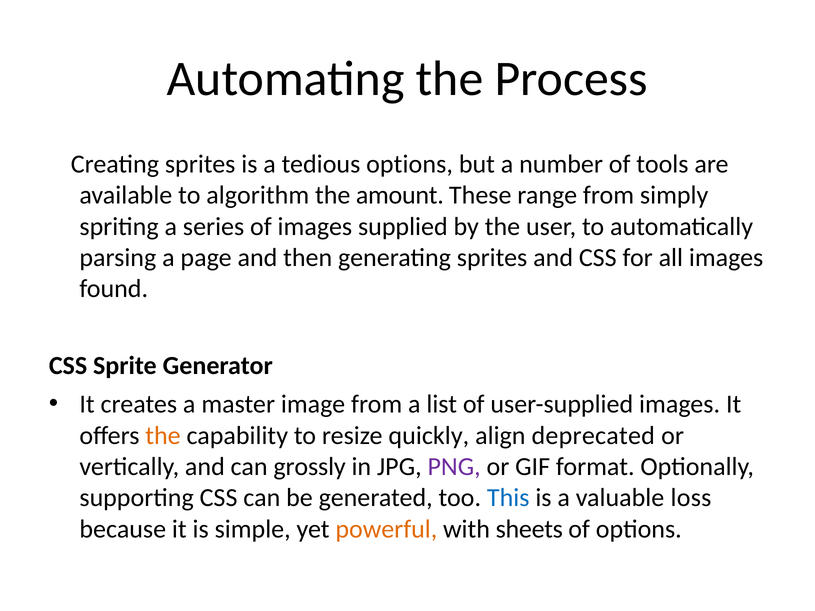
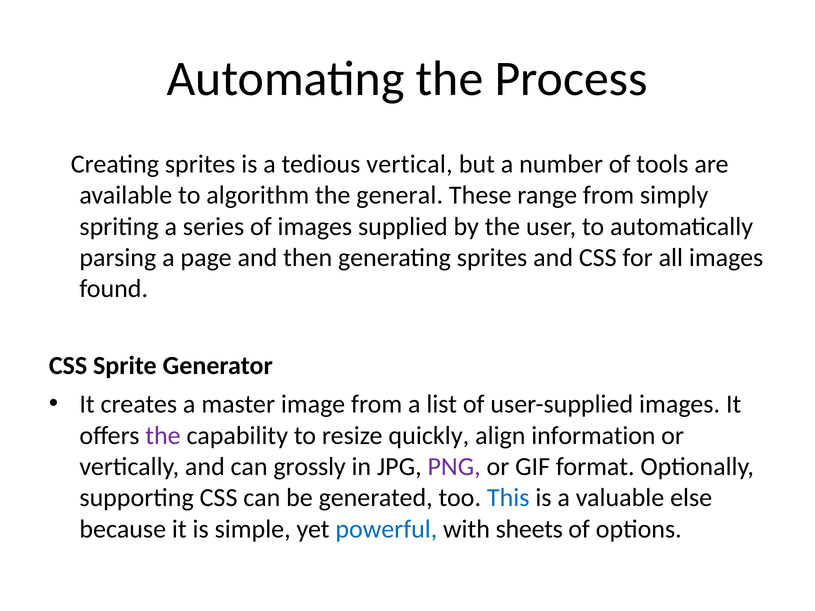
tedious options: options -> vertical (409, 164)
amount: amount -> general (400, 195)
the colour: orange -> purple (163, 436)
deprecated: deprecated -> information (593, 436)
loss: loss -> else (691, 498)
powerful colour: orange -> blue (386, 529)
